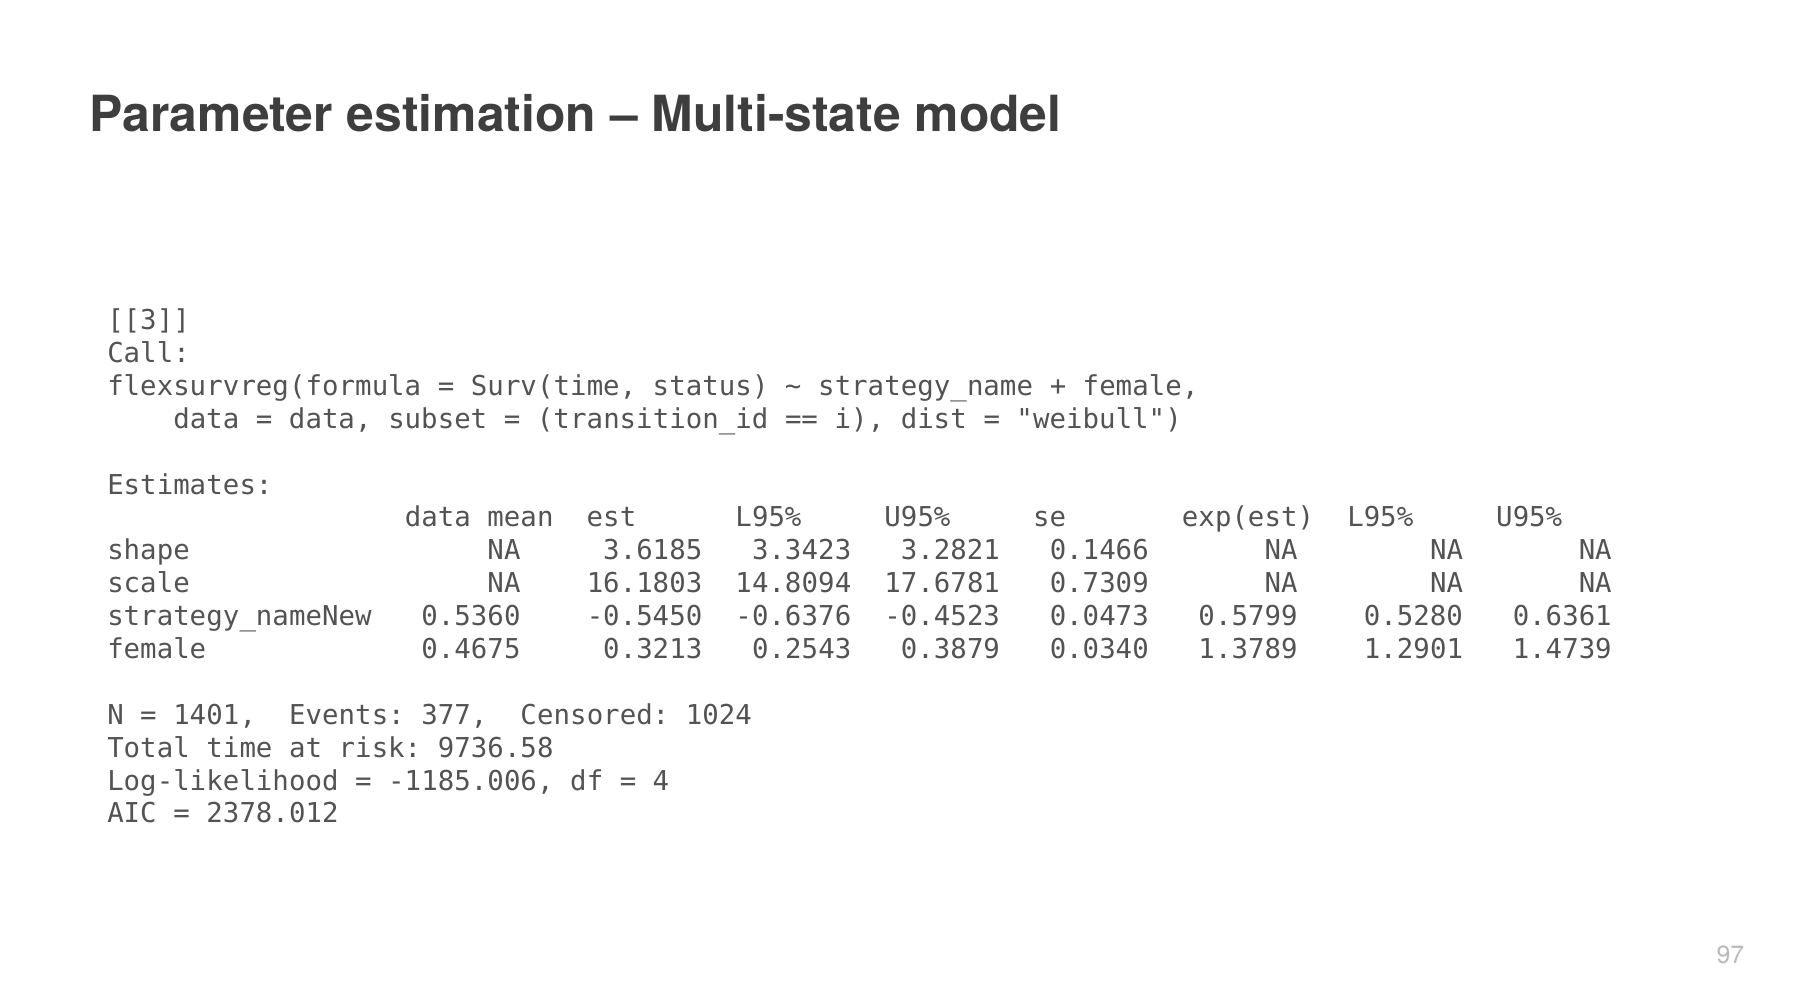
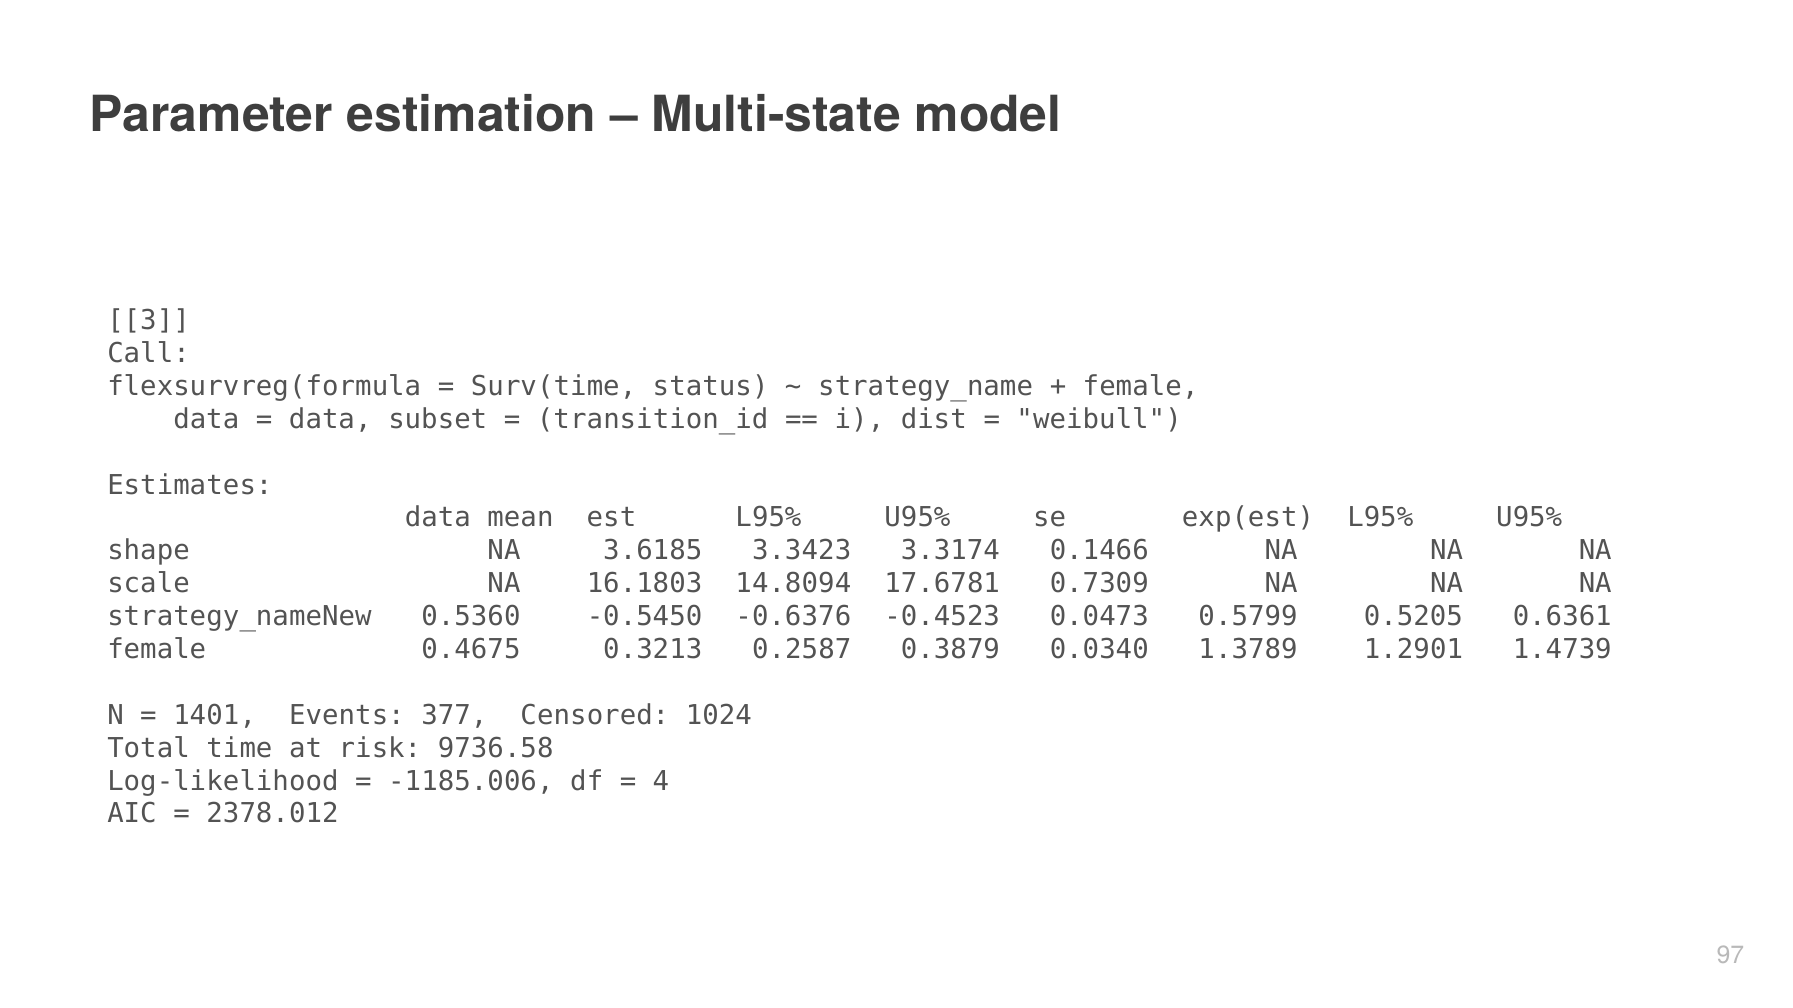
3.2821: 3.2821 -> 3.3174 (950, 551)
0.5280: 0.5280 -> 0.5205 (1413, 617)
0.2543: 0.2543 -> 0.2587 (802, 650)
